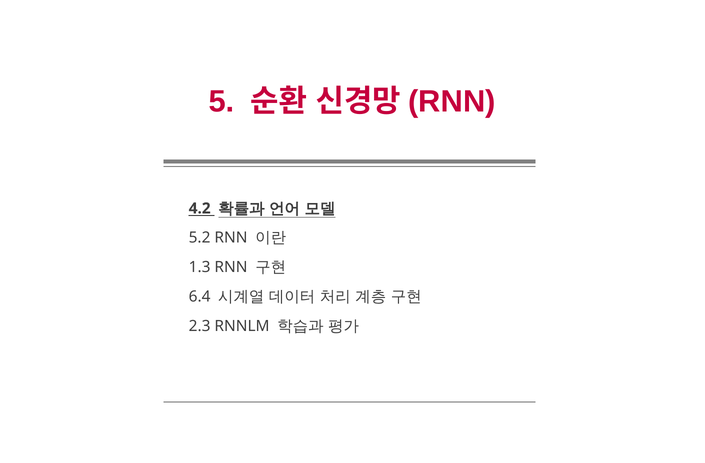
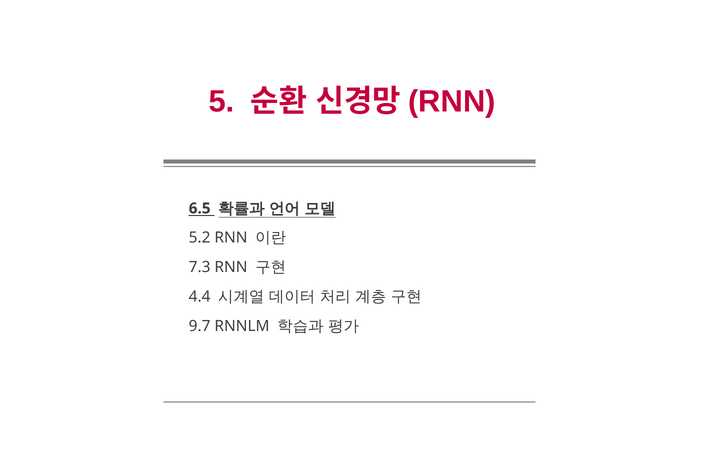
4.2: 4.2 -> 6.5 (200, 208)
1.3: 1.3 -> 7.3 (200, 267)
6.4: 6.4 -> 4.4 (200, 297)
2.3: 2.3 -> 9.7 (200, 326)
